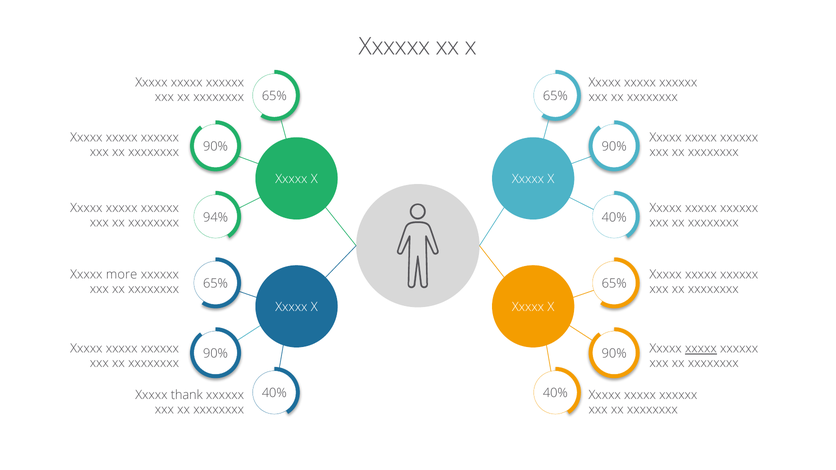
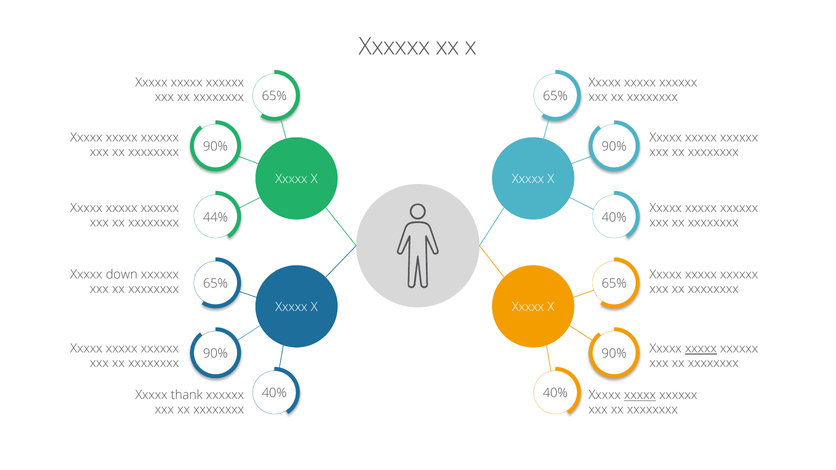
94%: 94% -> 44% (216, 217)
more: more -> down (122, 275)
xxxxx underline: none -> present (640, 395)
